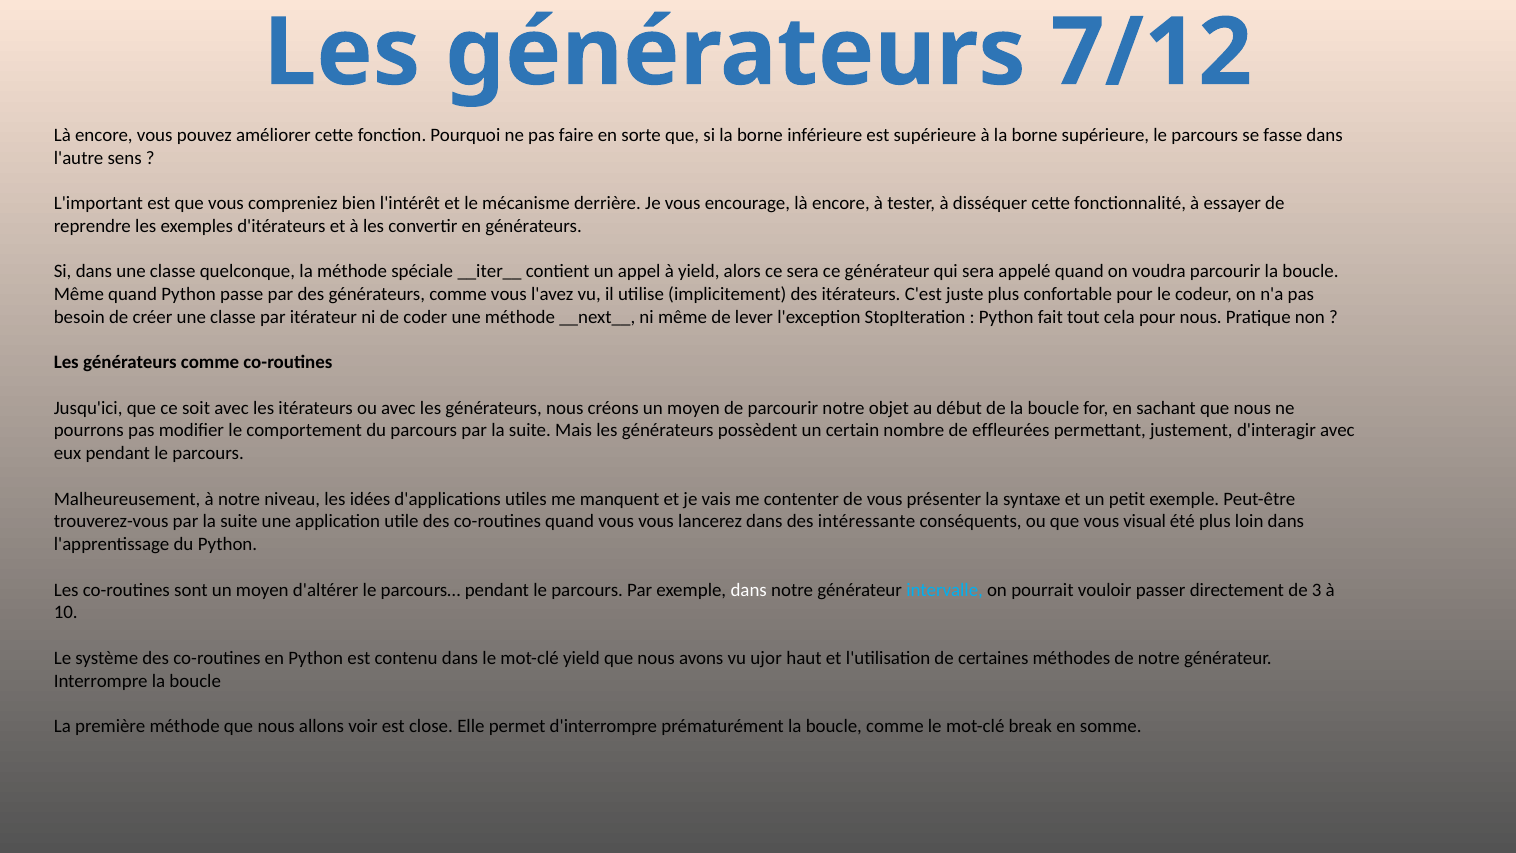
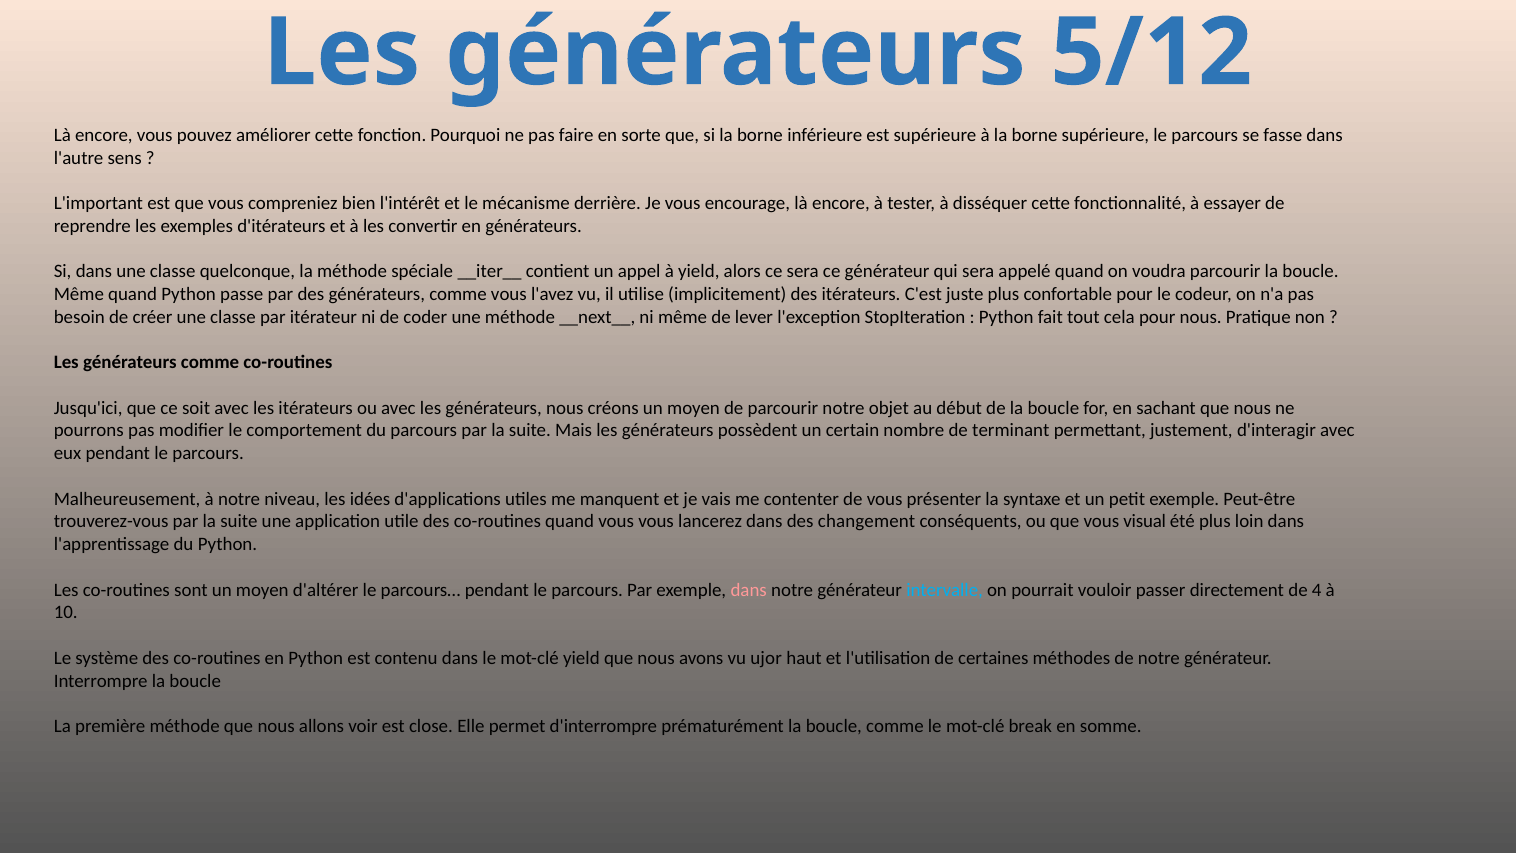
7/12: 7/12 -> 5/12 (1151, 53)
effleurées: effleurées -> terminant (1011, 431)
intéressante: intéressante -> changement (867, 522)
dans colour: white -> pink (749, 590)
3: 3 -> 4 (1317, 590)
